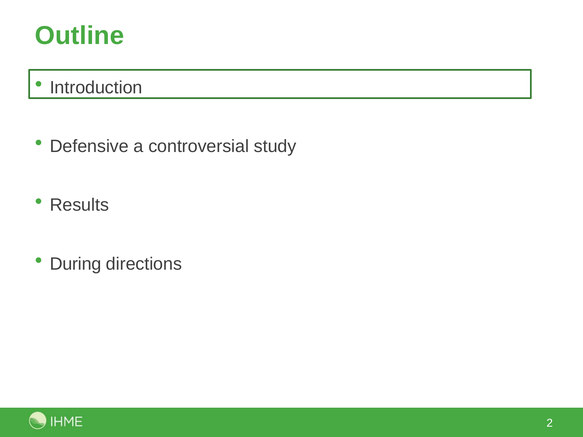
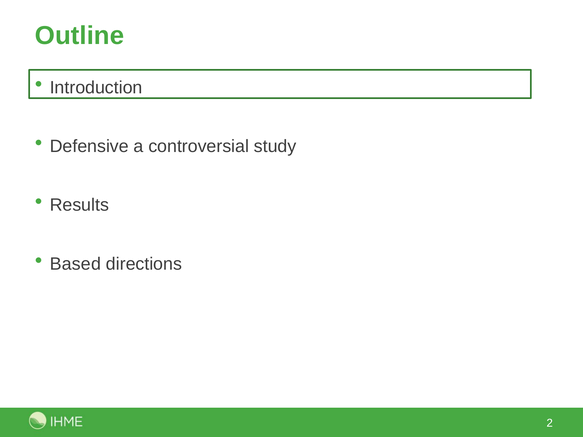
During: During -> Based (75, 264)
